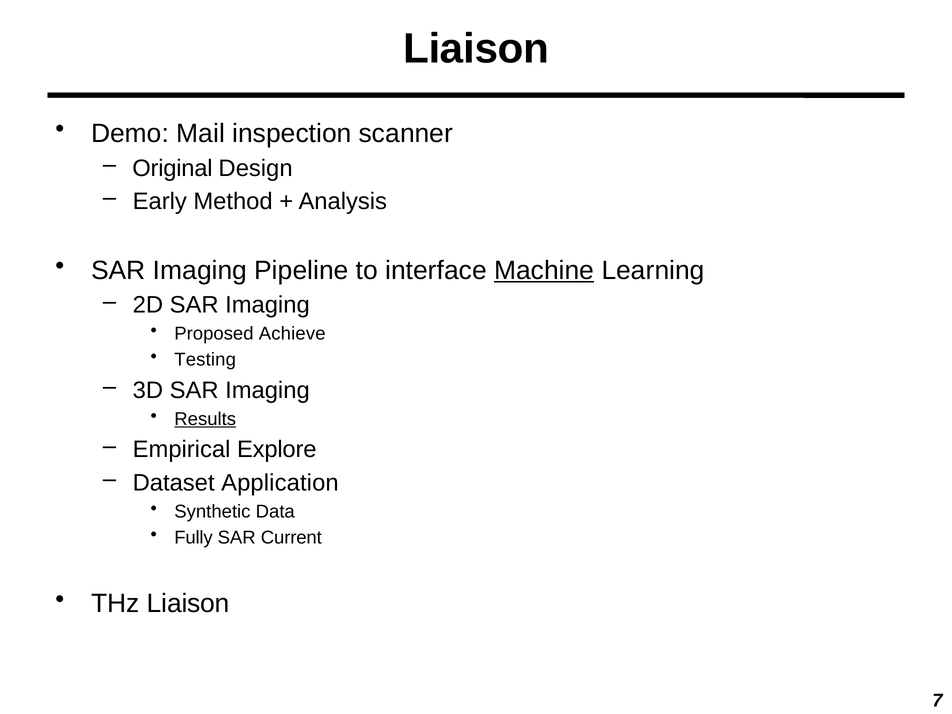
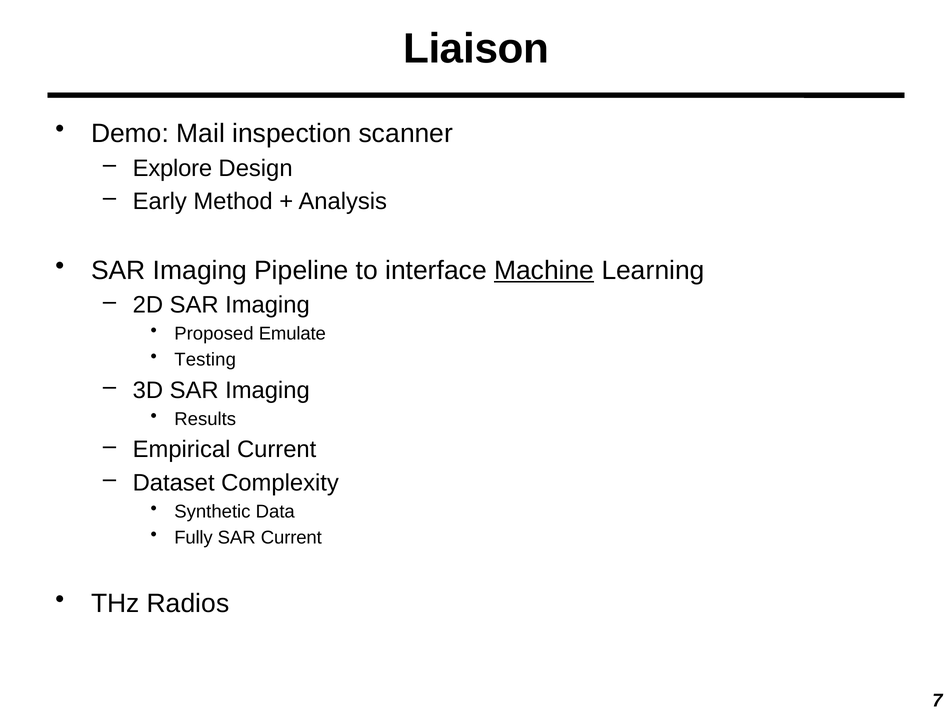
Original: Original -> Explore (172, 168)
Achieve: Achieve -> Emulate (292, 334)
Results underline: present -> none (205, 419)
Empirical Explore: Explore -> Current (277, 450)
Application: Application -> Complexity (280, 483)
THz Liaison: Liaison -> Radios (188, 604)
